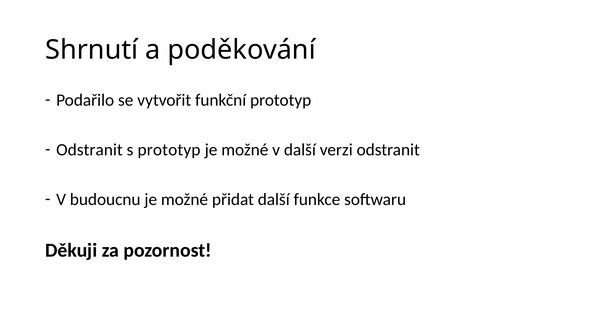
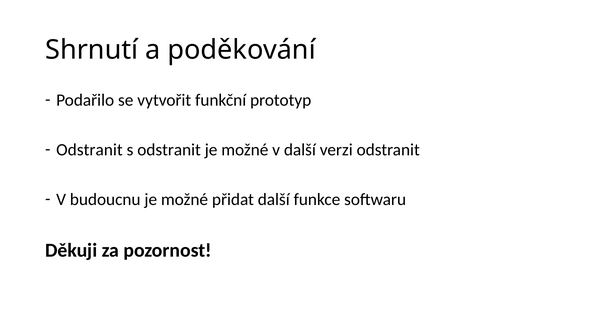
s prototyp: prototyp -> odstranit (169, 150)
